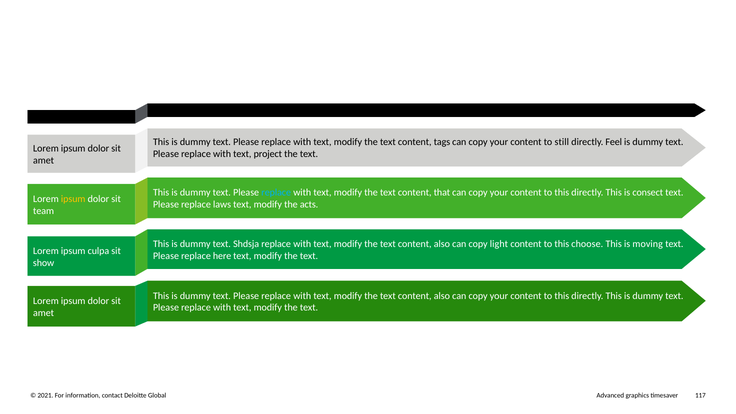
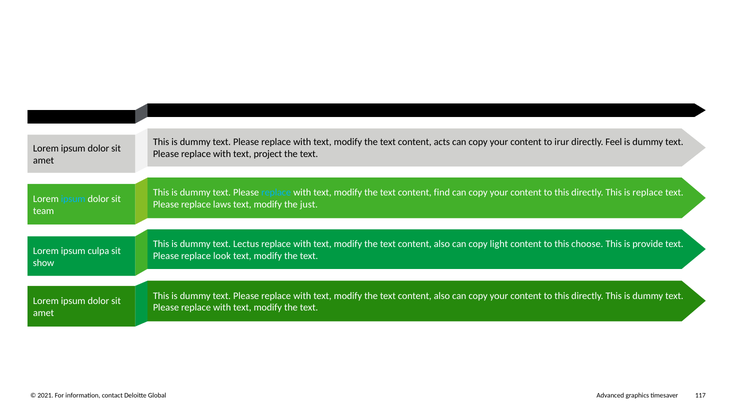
tags: tags -> acts (442, 142)
still: still -> irur (562, 142)
that: that -> find (442, 193)
is consect: consect -> replace (648, 193)
ipsum colour: yellow -> light blue (73, 199)
acts: acts -> just (309, 205)
Shdsja: Shdsja -> Lectus (246, 244)
moving: moving -> provide (648, 244)
here: here -> look (222, 256)
